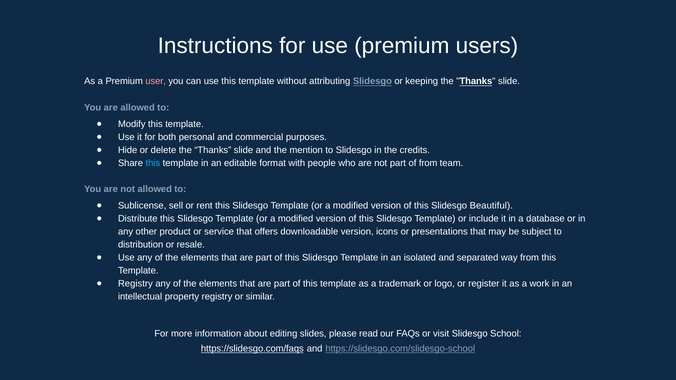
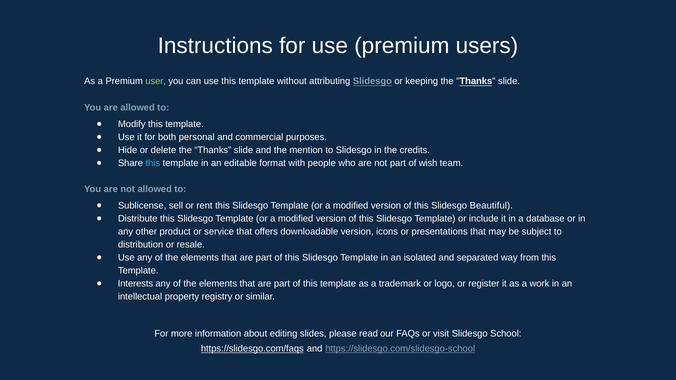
user colour: pink -> light green (156, 81)
of from: from -> wish (428, 163)
Registry: Registry -> Interests (135, 284)
